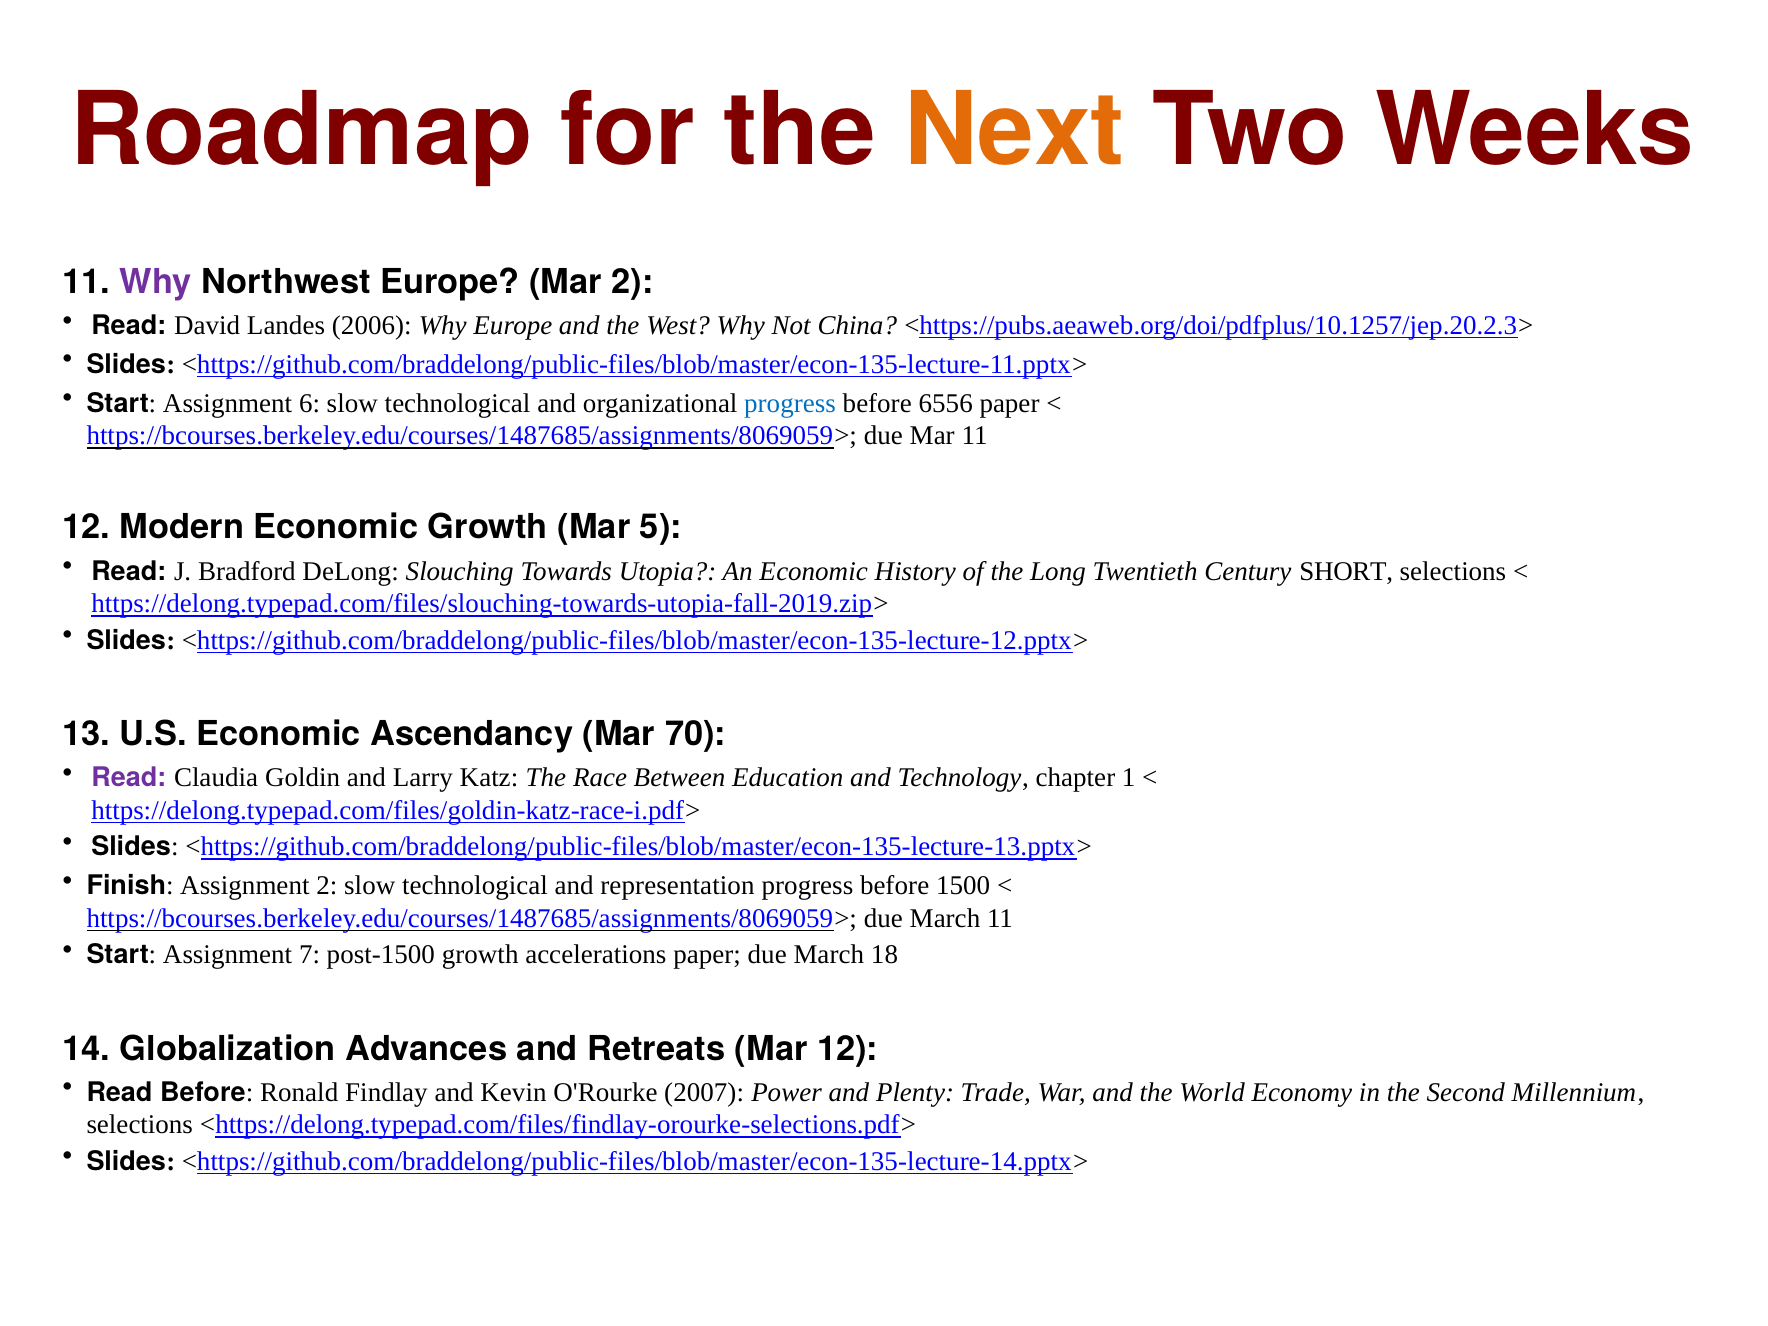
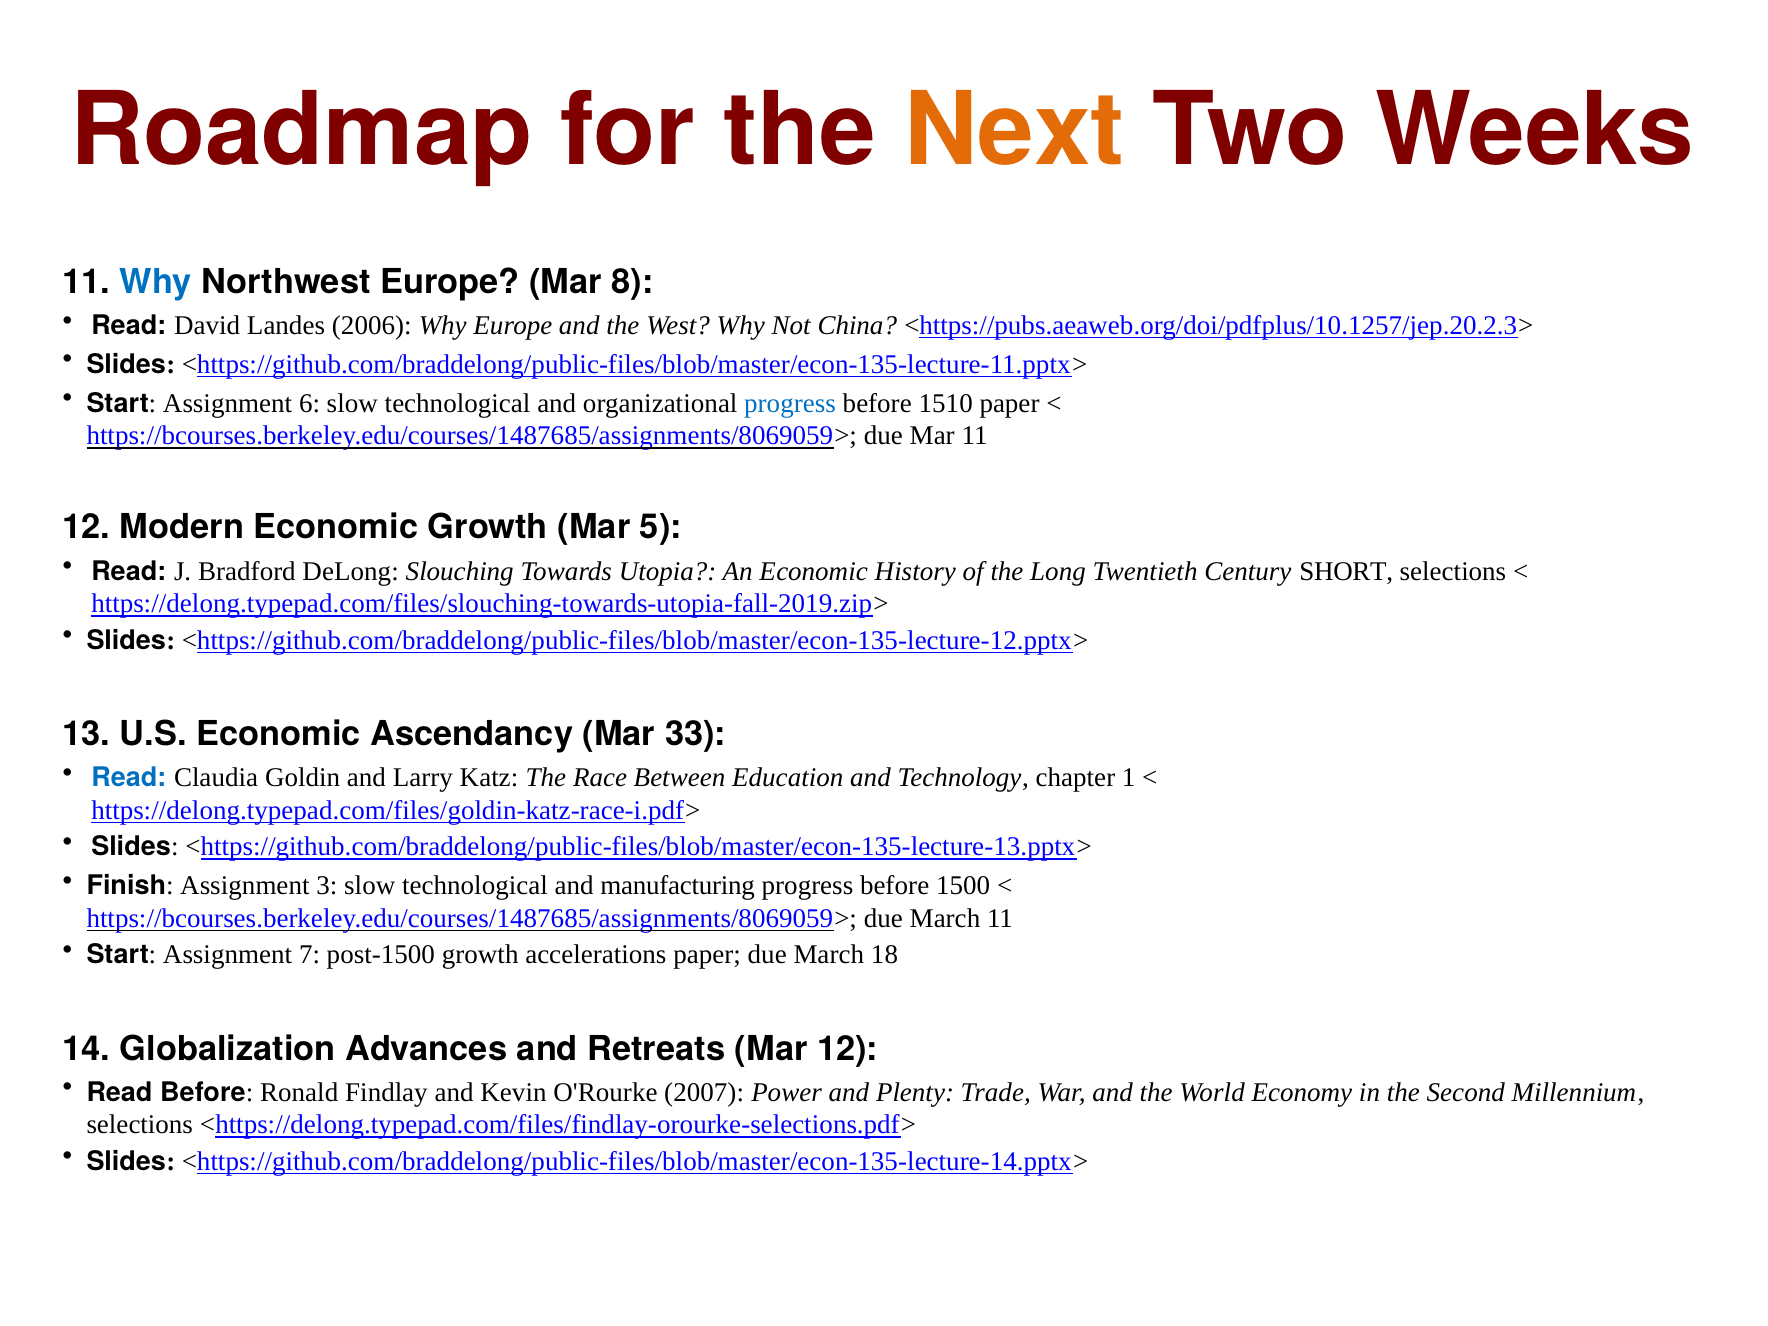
Why colour: purple -> blue (156, 282)
Mar 2: 2 -> 8 (633, 282)
6556: 6556 -> 1510 (946, 403)
70: 70 -> 33 (696, 734)
Read colour: purple -> blue (129, 778)
Assignment 2: 2 -> 3 (327, 886)
representation: representation -> manufacturing (678, 886)
